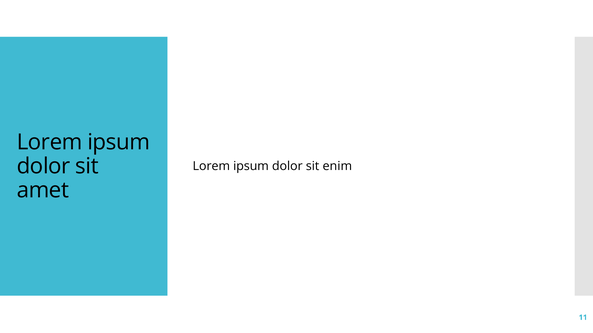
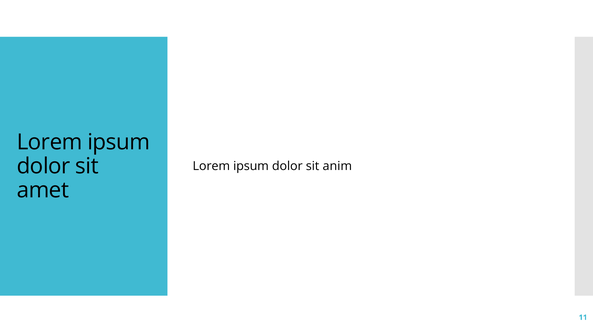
enim: enim -> anim (337, 166)
